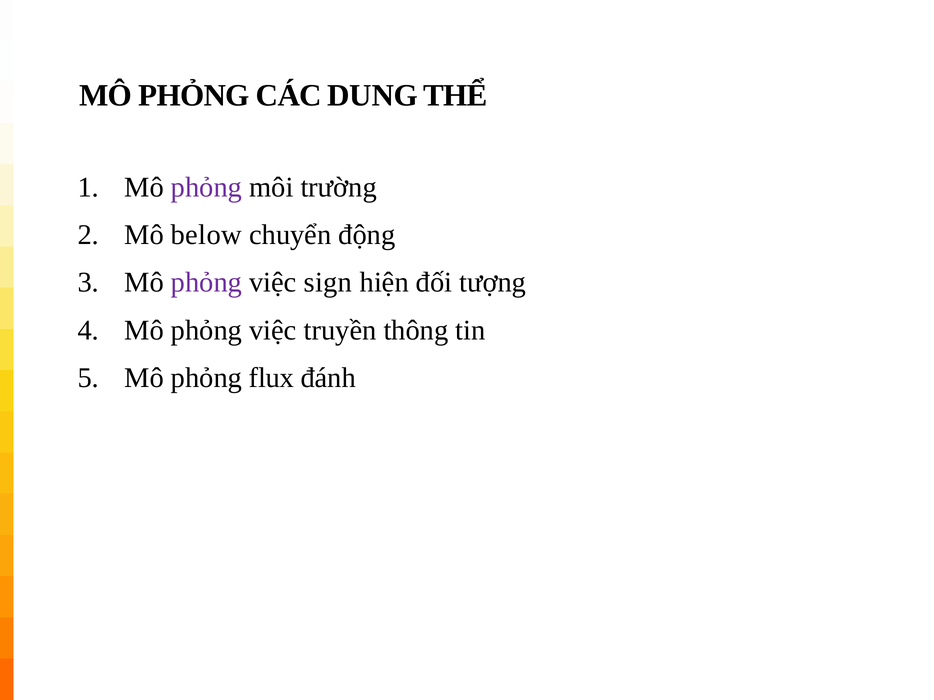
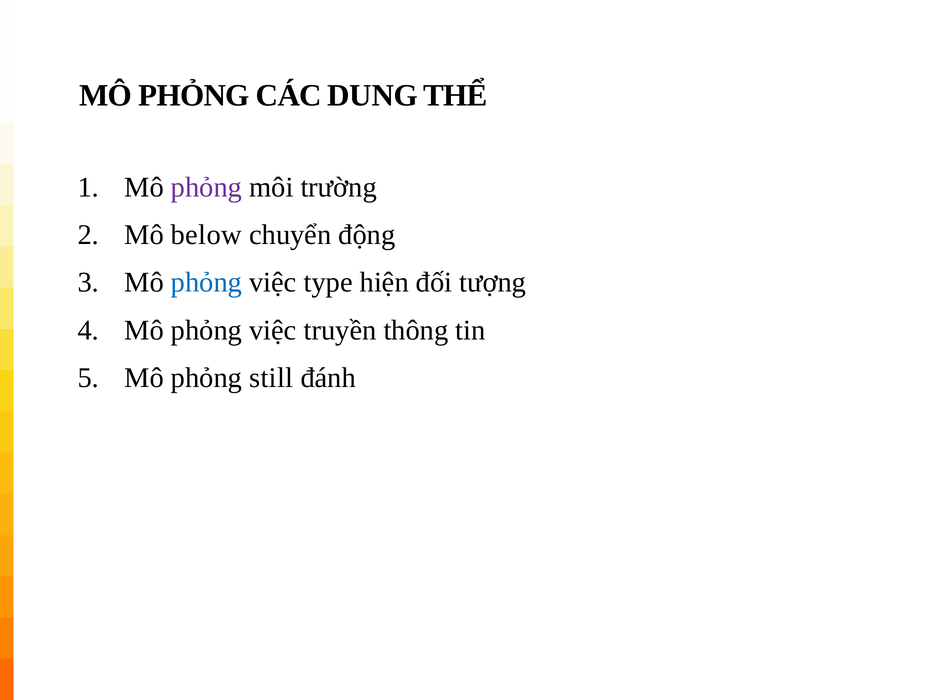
phỏng colour: purple -> blue (206, 283)
sign: sign -> type (328, 283)
flux: flux -> still (271, 378)
